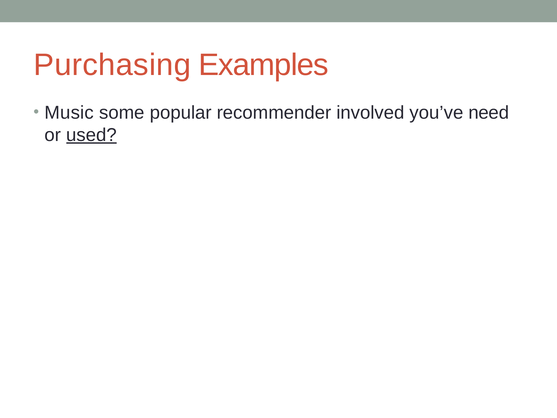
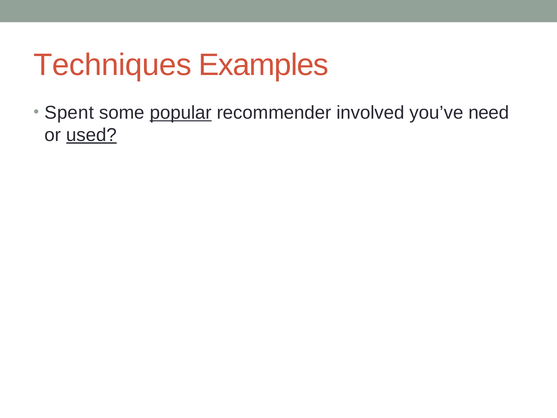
Purchasing: Purchasing -> Techniques (112, 65)
Music: Music -> Spent (69, 113)
popular underline: none -> present (181, 113)
